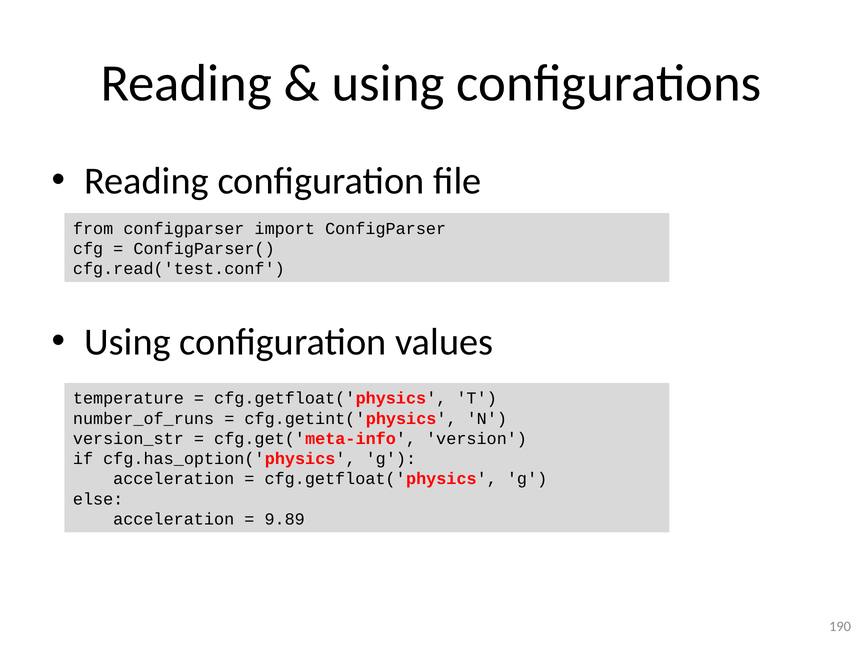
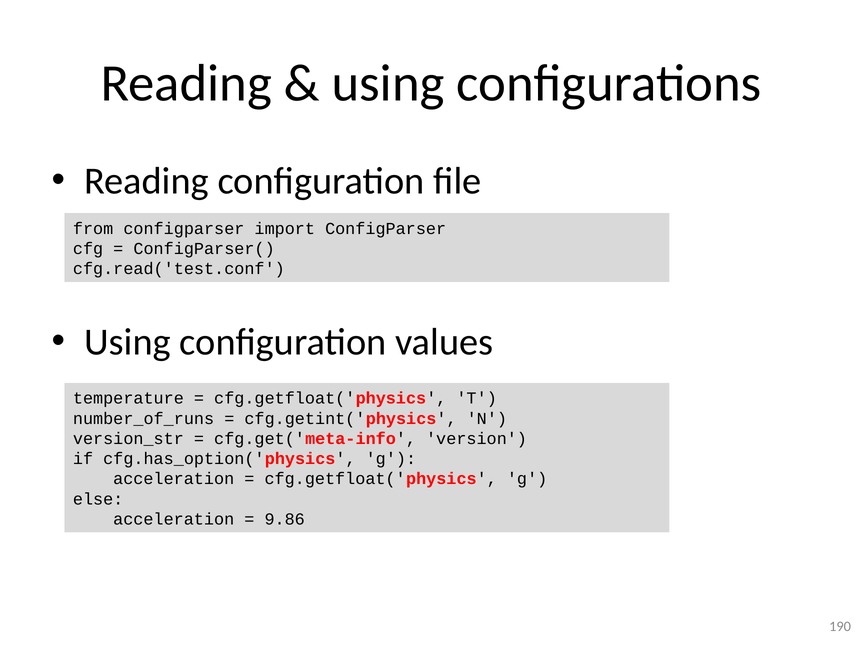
9.89: 9.89 -> 9.86 (285, 519)
